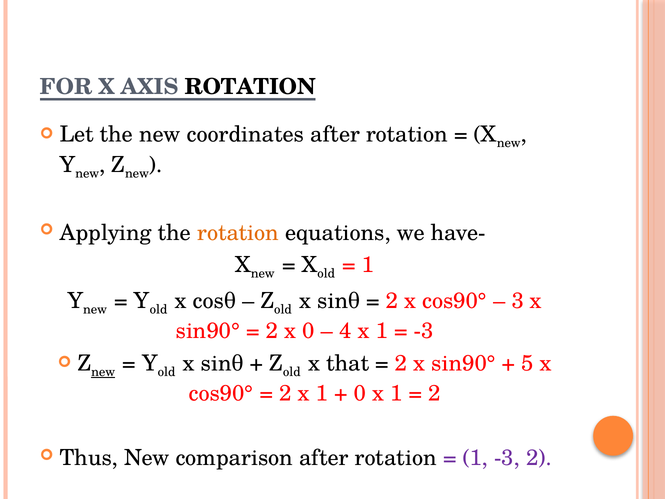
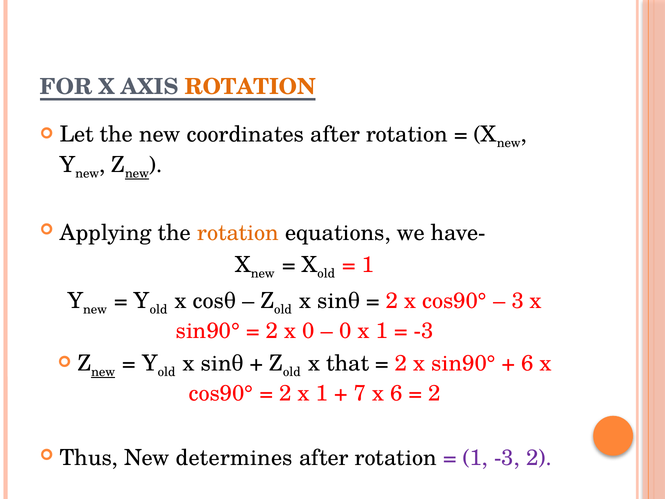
ROTATION colour: black -> orange (250, 87)
new underline: none -> present (137, 173)
4: 4 -> 0 (345, 331)
5: 5 -> 6 (528, 363)
0: 0 -> 7 (360, 393)
1: 1 -> 6 (396, 393)
comparison: comparison -> determines (234, 458)
